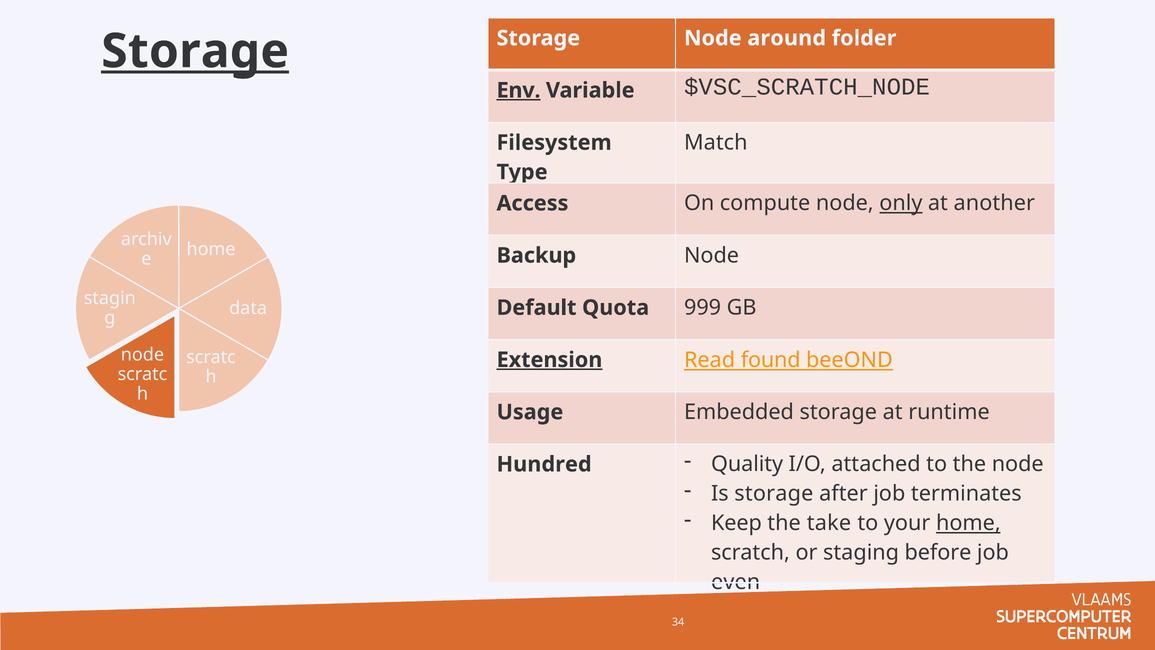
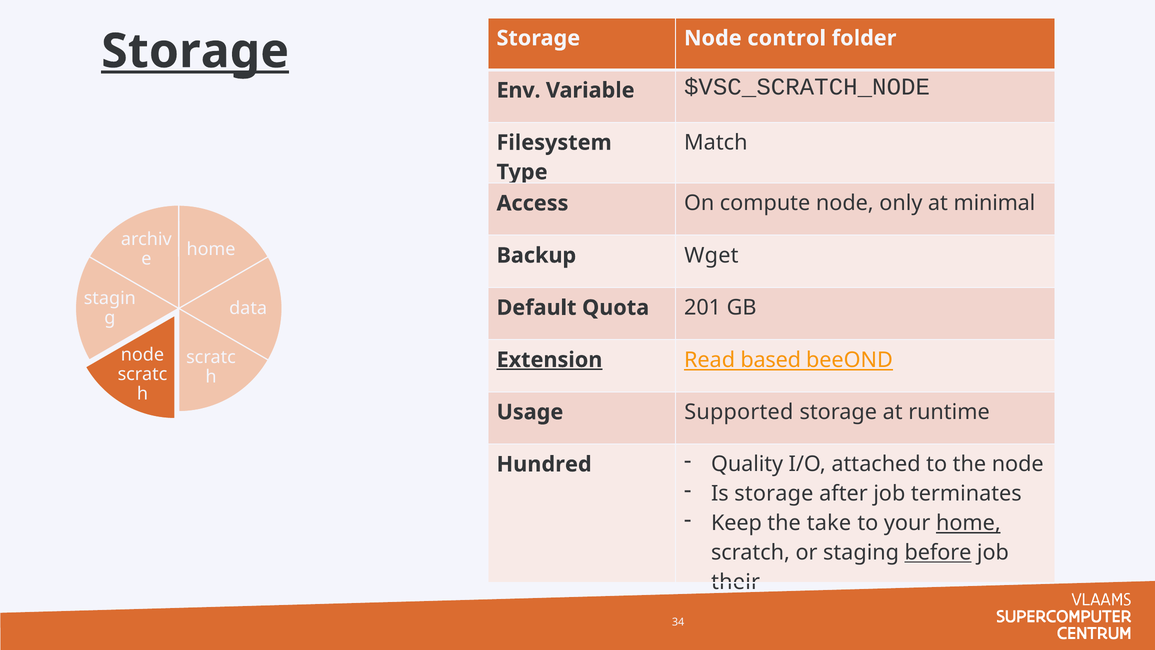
around: around -> control (787, 38)
Env underline: present -> none (519, 90)
only underline: present -> none (901, 203)
another: another -> minimal (994, 203)
Backup Node: Node -> Wget (711, 255)
999: 999 -> 201 (703, 308)
found: found -> based (771, 360)
Embedded: Embedded -> Supported (739, 412)
before underline: none -> present (938, 552)
even: even -> their (736, 582)
